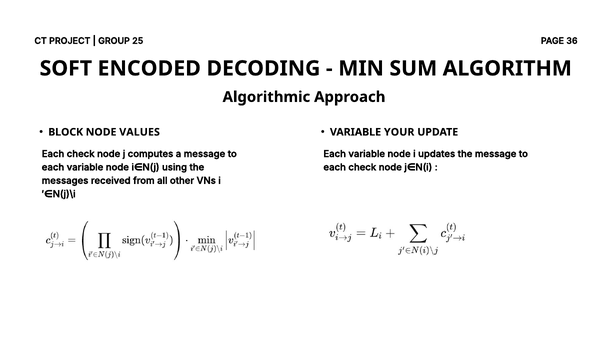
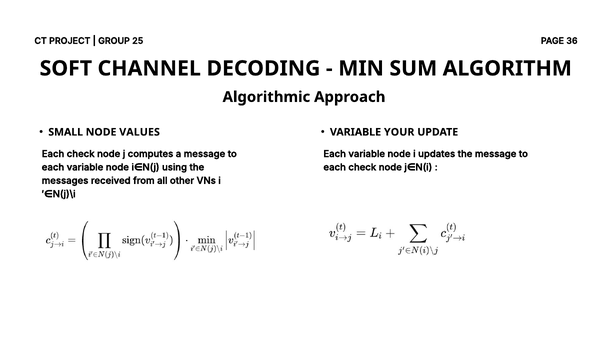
ENCODED: ENCODED -> CHANNEL (149, 69)
BLOCK: BLOCK -> SMALL (66, 132)
